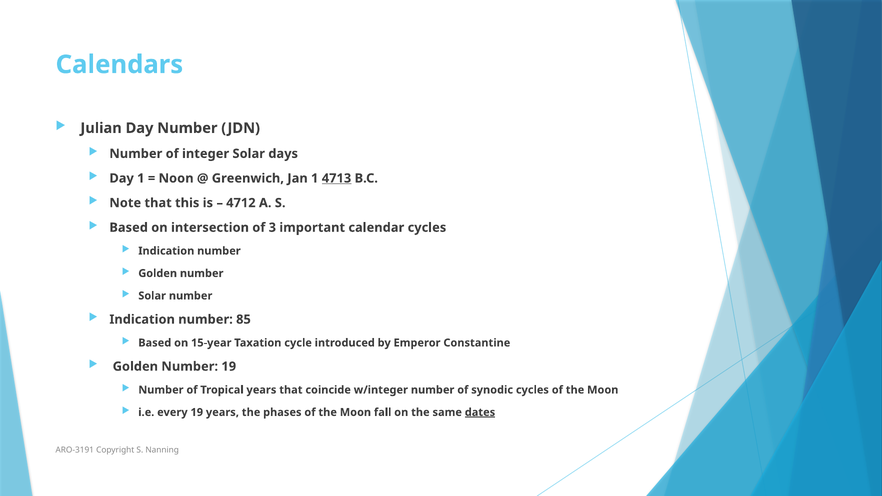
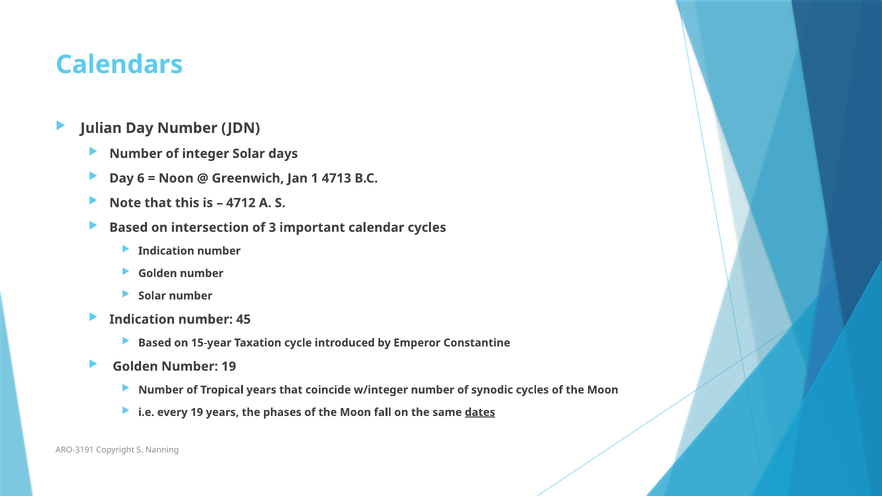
Day 1: 1 -> 6 (141, 178)
4713 underline: present -> none (337, 178)
85: 85 -> 45 (243, 320)
